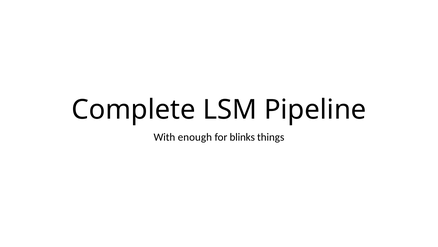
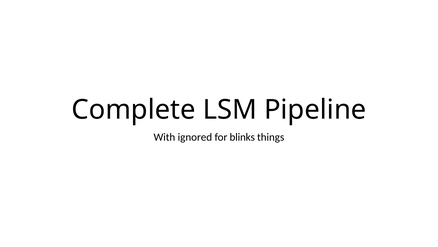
enough: enough -> ignored (195, 137)
